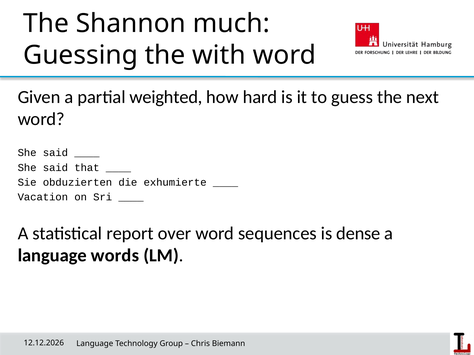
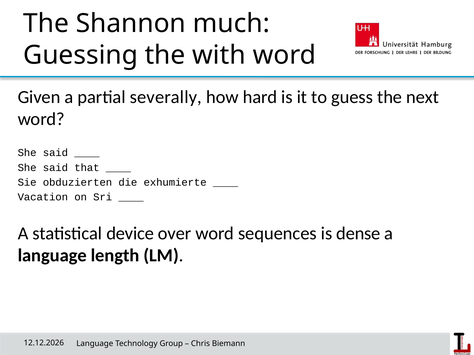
weighted: weighted -> severally (166, 97)
report: report -> device (130, 234)
words: words -> length (115, 256)
